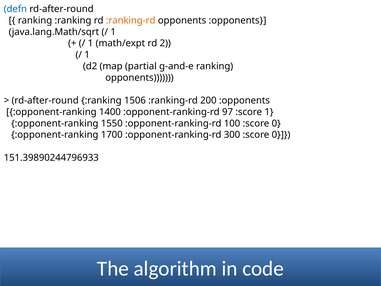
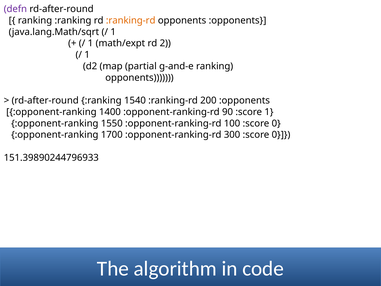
defn colour: blue -> purple (15, 9)
1506: 1506 -> 1540 (135, 100)
97: 97 -> 90 (228, 112)
